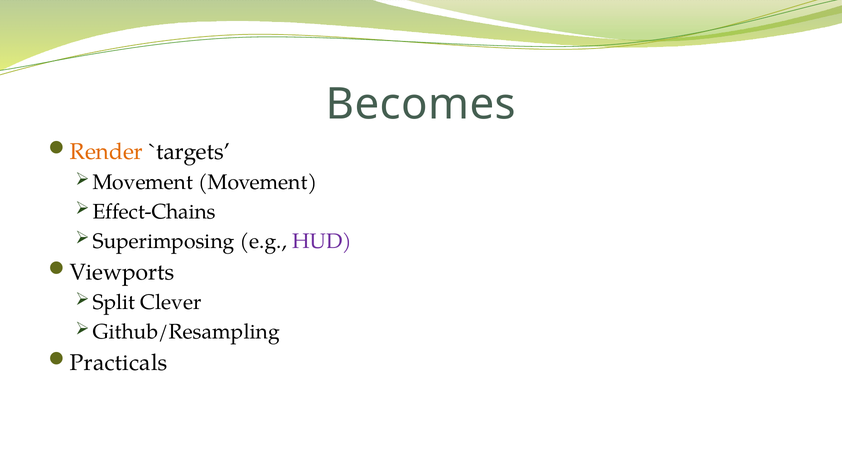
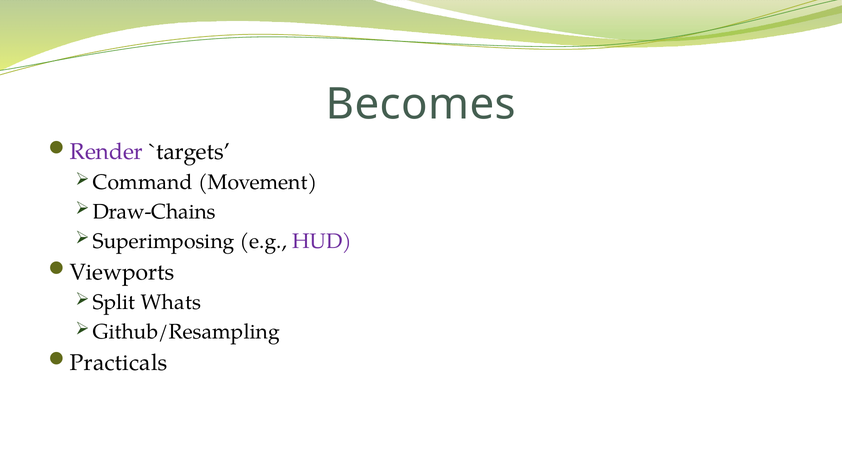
Render colour: orange -> purple (106, 152)
Movement: Movement -> Command (143, 182)
Effect-Chains: Effect-Chains -> Draw-Chains (154, 212)
Clever: Clever -> Whats (171, 303)
